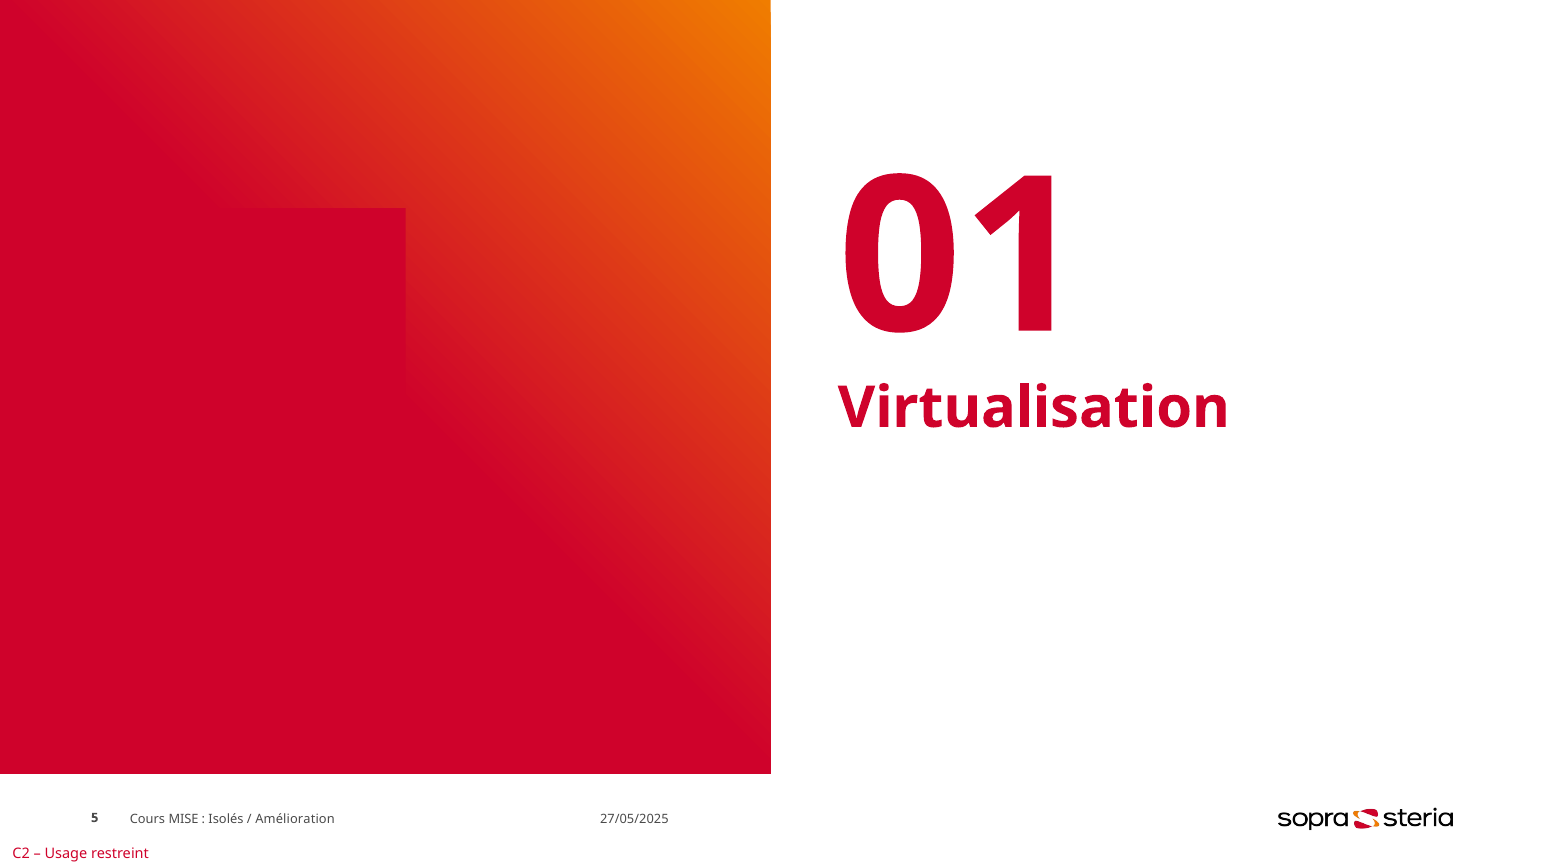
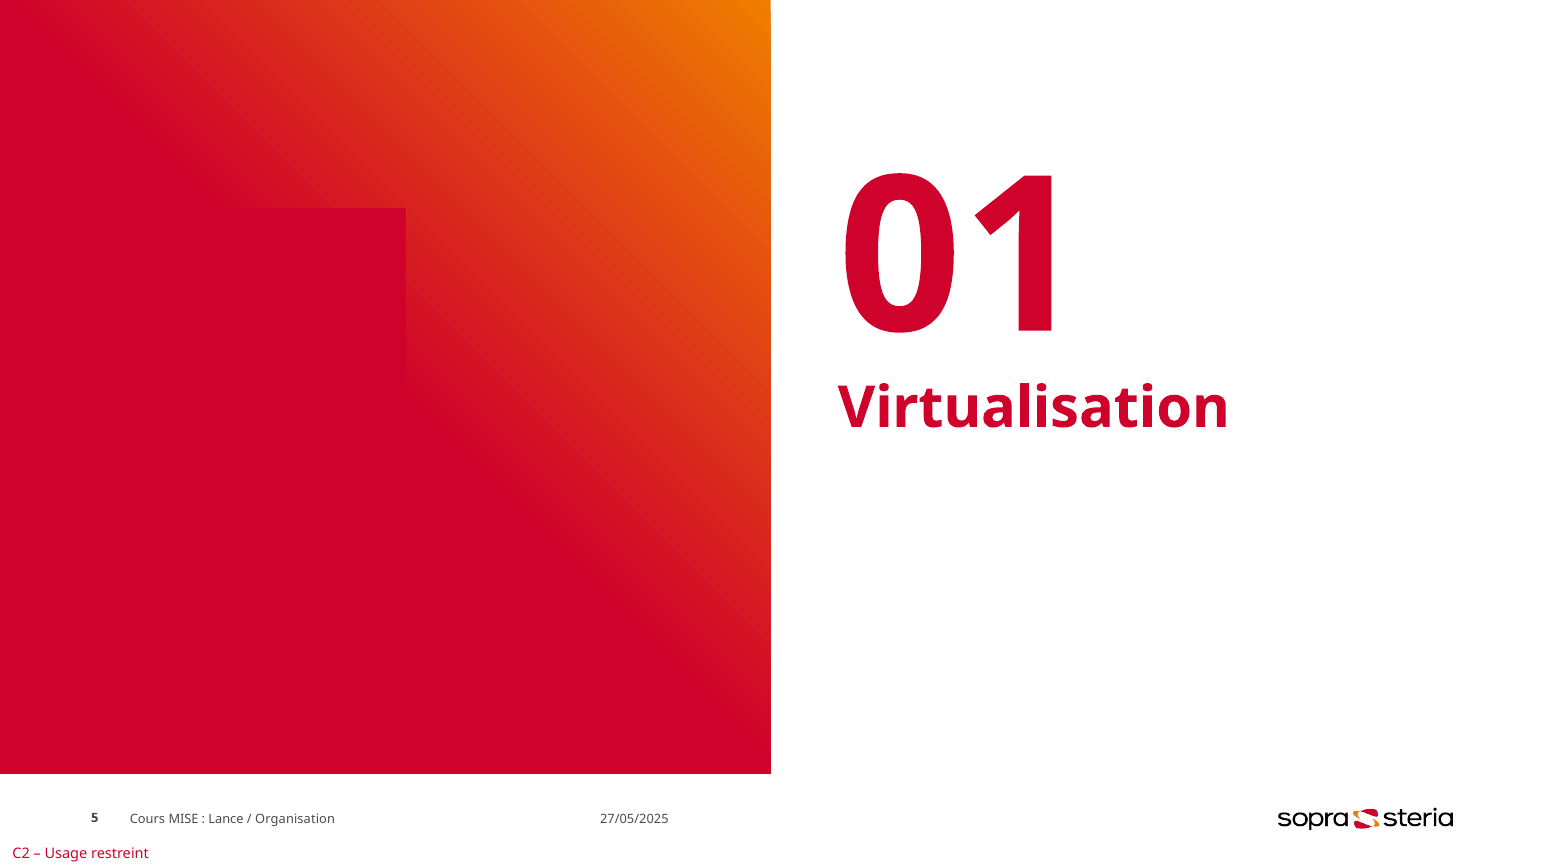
Isolés: Isolés -> Lance (226, 819)
Amélioration: Amélioration -> Organisation (295, 819)
